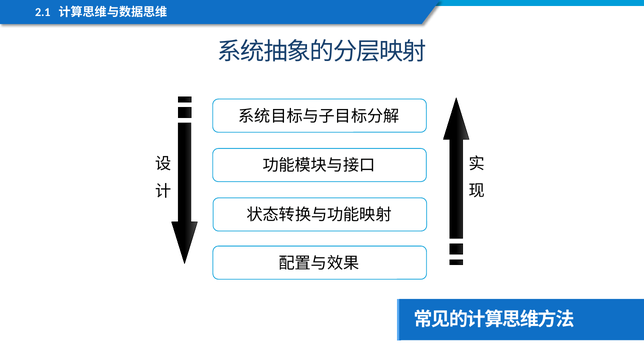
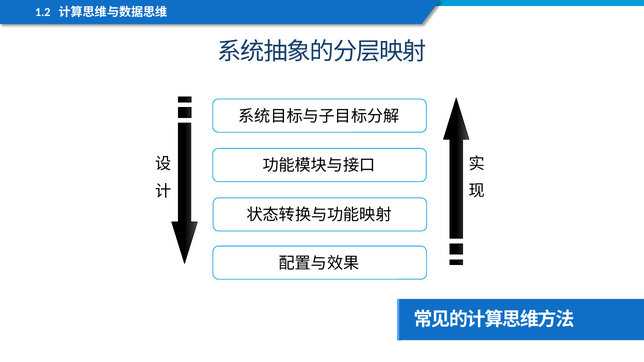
2.1: 2.1 -> 1.2 (43, 12)
